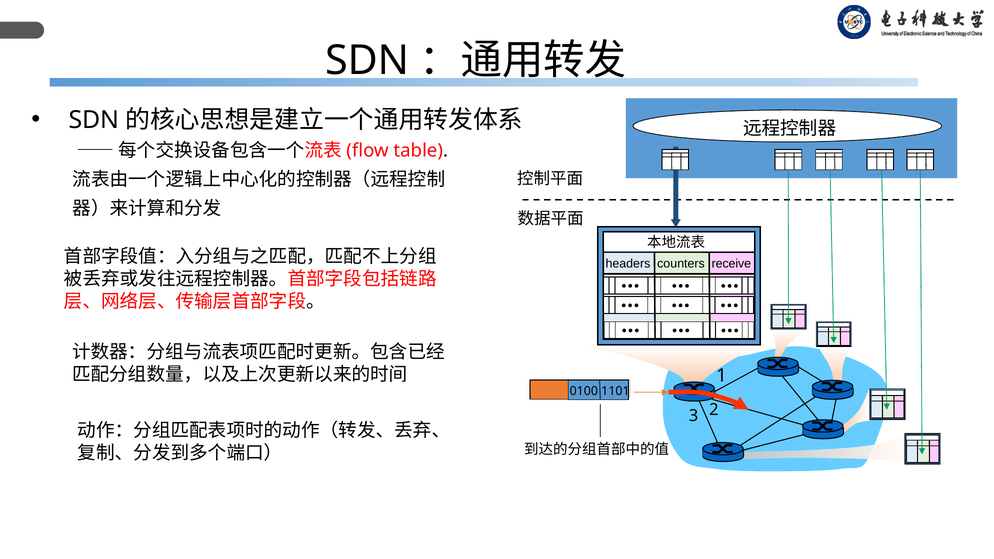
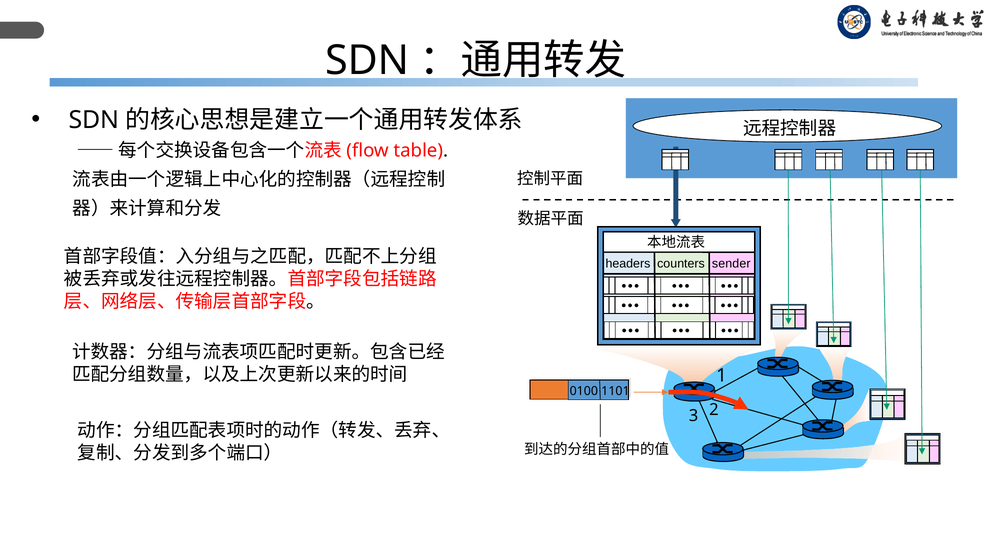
receive: receive -> sender (731, 264)
